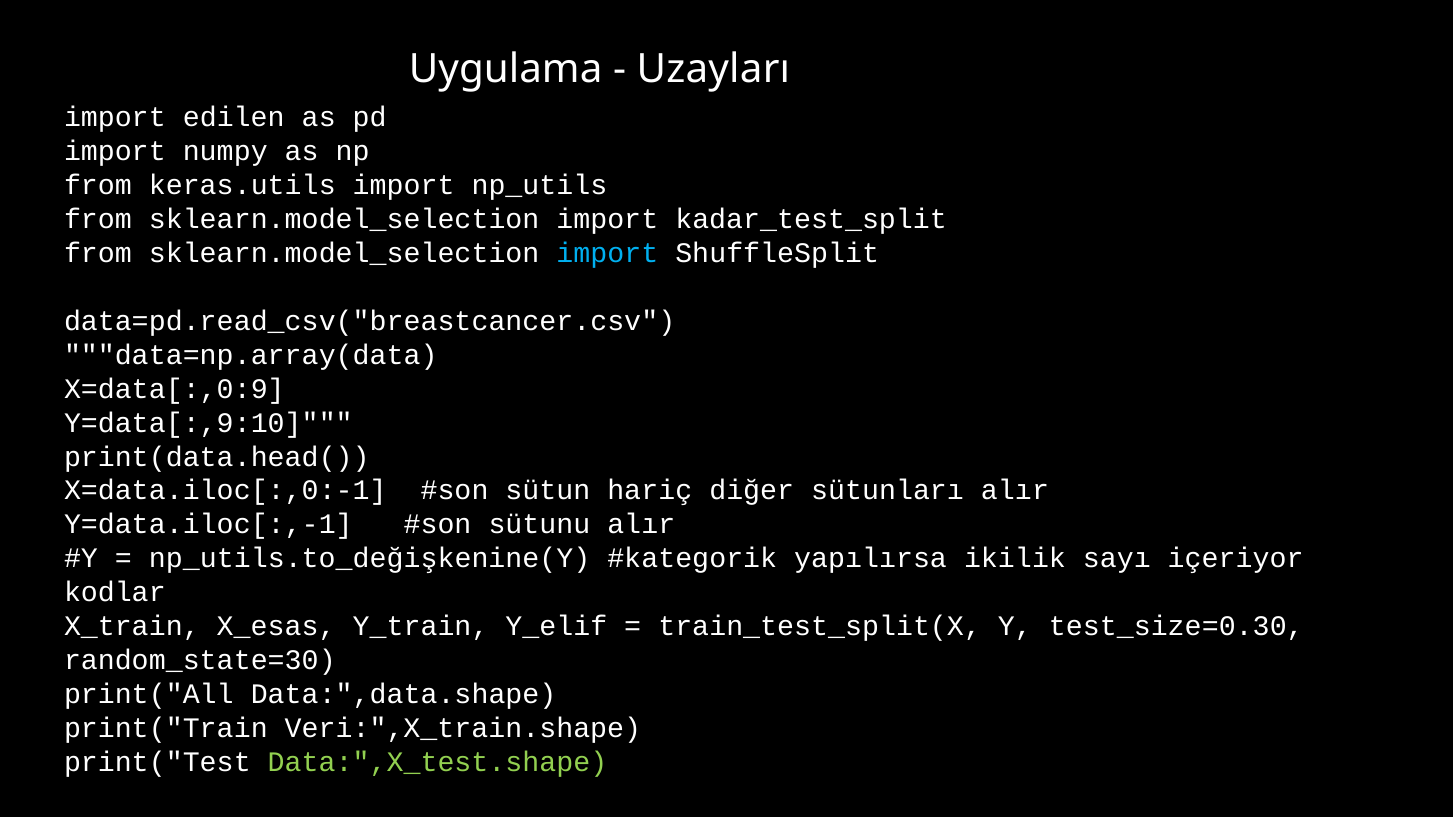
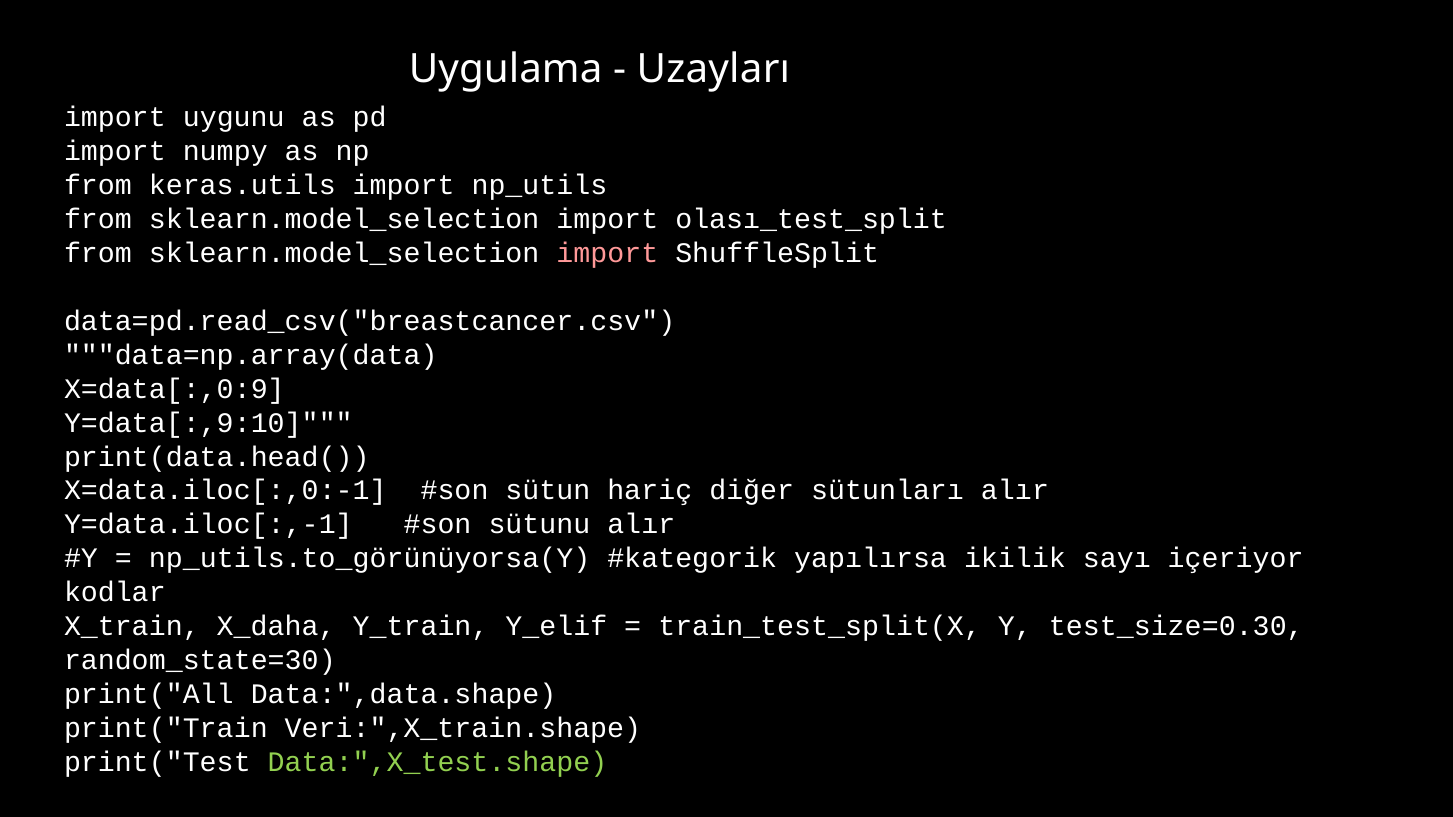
edilen: edilen -> uygunu (234, 118)
kadar_test_split: kadar_test_split -> olası_test_split (811, 219)
import colour: light blue -> pink (607, 253)
np_utils.to_değişkenine(Y: np_utils.to_değişkenine(Y -> np_utils.to_görünüyorsa(Y (370, 559)
X_esas: X_esas -> X_daha (276, 627)
